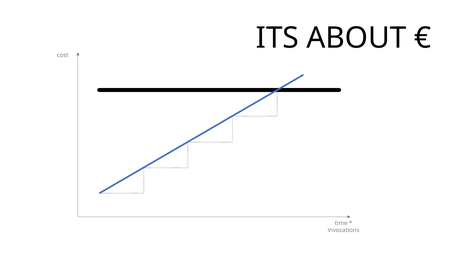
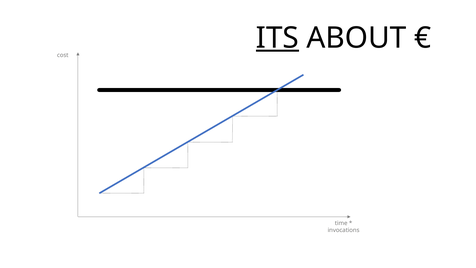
ITS underline: none -> present (277, 38)
